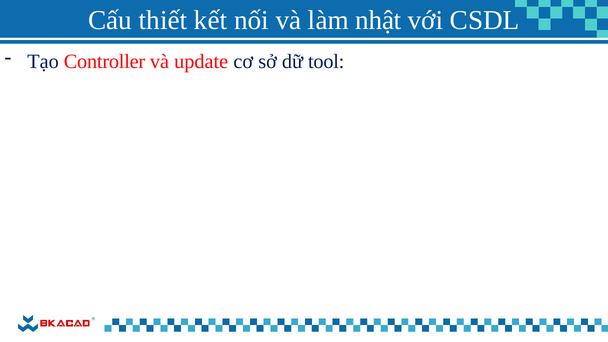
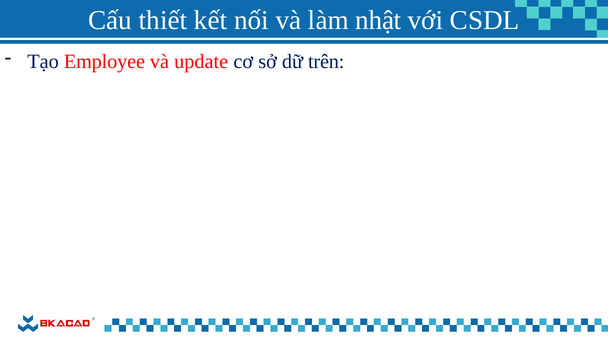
Controller: Controller -> Employee (104, 61)
tool: tool -> trên (326, 61)
